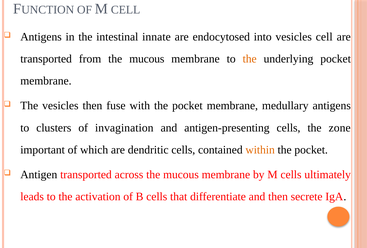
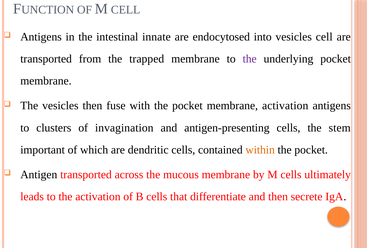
from the mucous: mucous -> trapped (147, 59)
the colour: orange -> purple (250, 59)
membrane medullary: medullary -> activation (285, 106)
zone: zone -> stem (340, 128)
